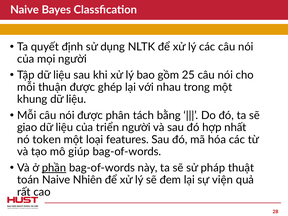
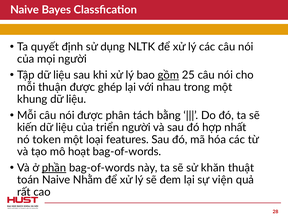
gồm underline: none -> present (168, 75)
giao: giao -> kiến (27, 127)
giúp: giúp -> hoạt (79, 152)
pháp: pháp -> khăn (213, 168)
Nhiên: Nhiên -> Nhằm (88, 180)
